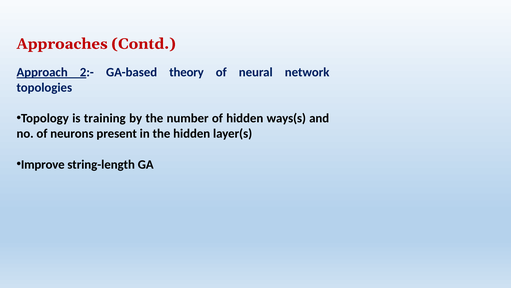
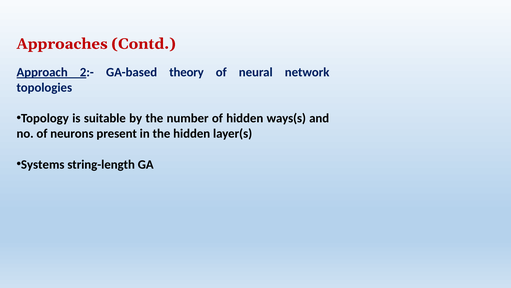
training: training -> suitable (105, 118)
Improve: Improve -> Systems (43, 164)
